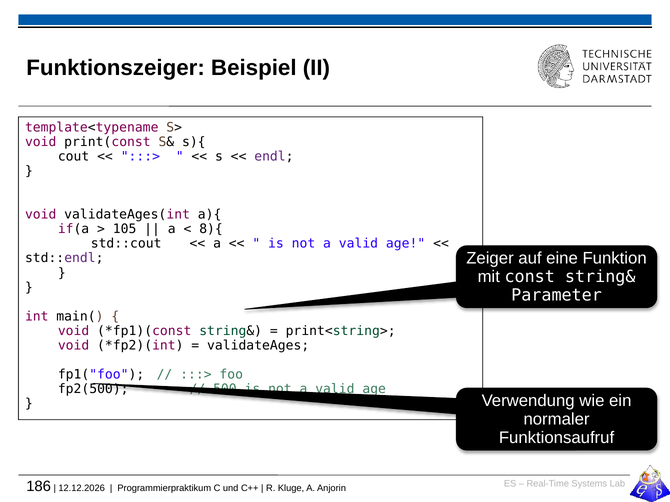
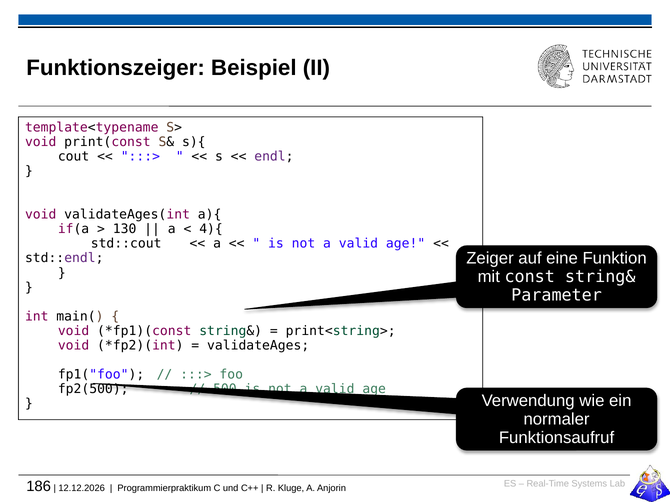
105: 105 -> 130 (125, 229)
8){: 8){ -> 4){ (211, 229)
